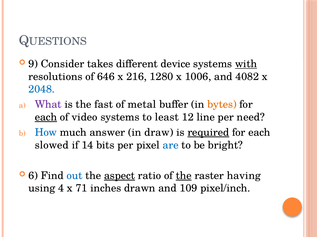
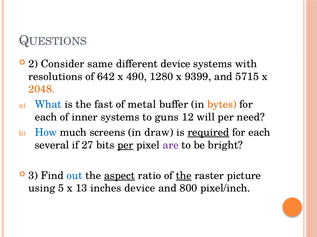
9: 9 -> 2 (33, 64)
takes: takes -> same (100, 64)
with underline: present -> none (246, 64)
646: 646 -> 642 (106, 77)
216: 216 -> 490 (137, 77)
1006: 1006 -> 9399 (198, 77)
4082: 4082 -> 5715 (247, 77)
2048 colour: blue -> orange (42, 89)
What colour: purple -> blue (48, 105)
each underline: present -> none (46, 117)
video: video -> inner (85, 117)
least: least -> guns (167, 117)
line: line -> will (206, 117)
answer: answer -> screens (107, 133)
slowed: slowed -> several (52, 145)
14: 14 -> 27 (87, 145)
per underline: none -> present (125, 145)
are colour: blue -> purple (171, 145)
6: 6 -> 3 (33, 176)
having: having -> picture (244, 176)
4: 4 -> 5 (61, 189)
71: 71 -> 13 (81, 189)
inches drawn: drawn -> device (140, 189)
109: 109 -> 800 (188, 189)
